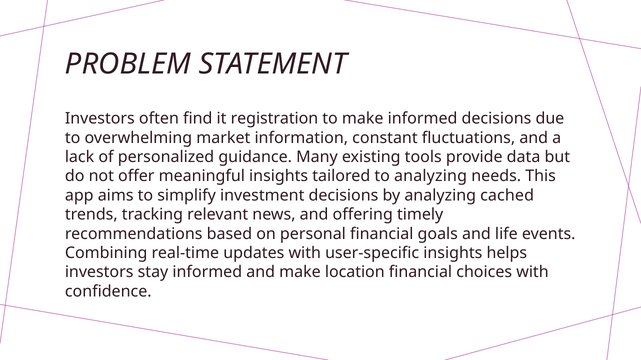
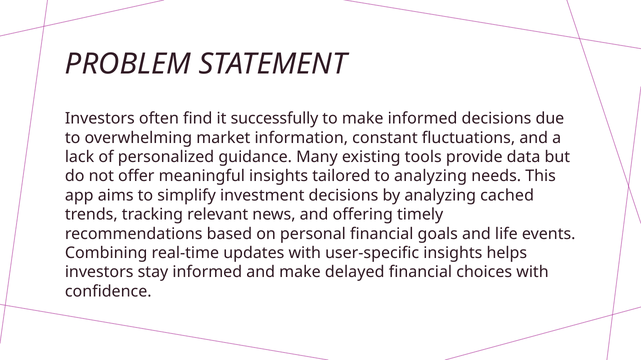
registration: registration -> successfully (274, 119)
location: location -> delayed (355, 273)
